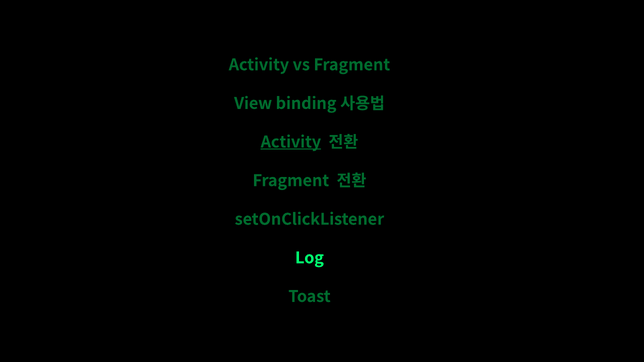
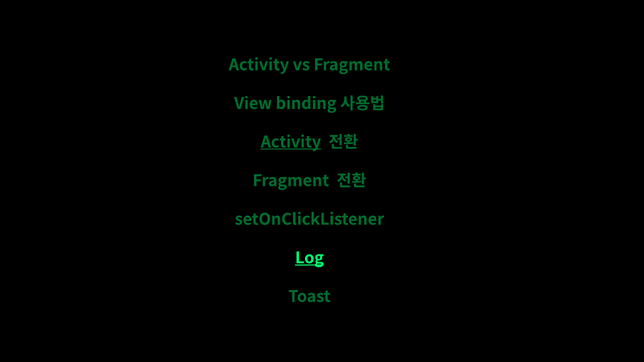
Log underline: none -> present (309, 258)
